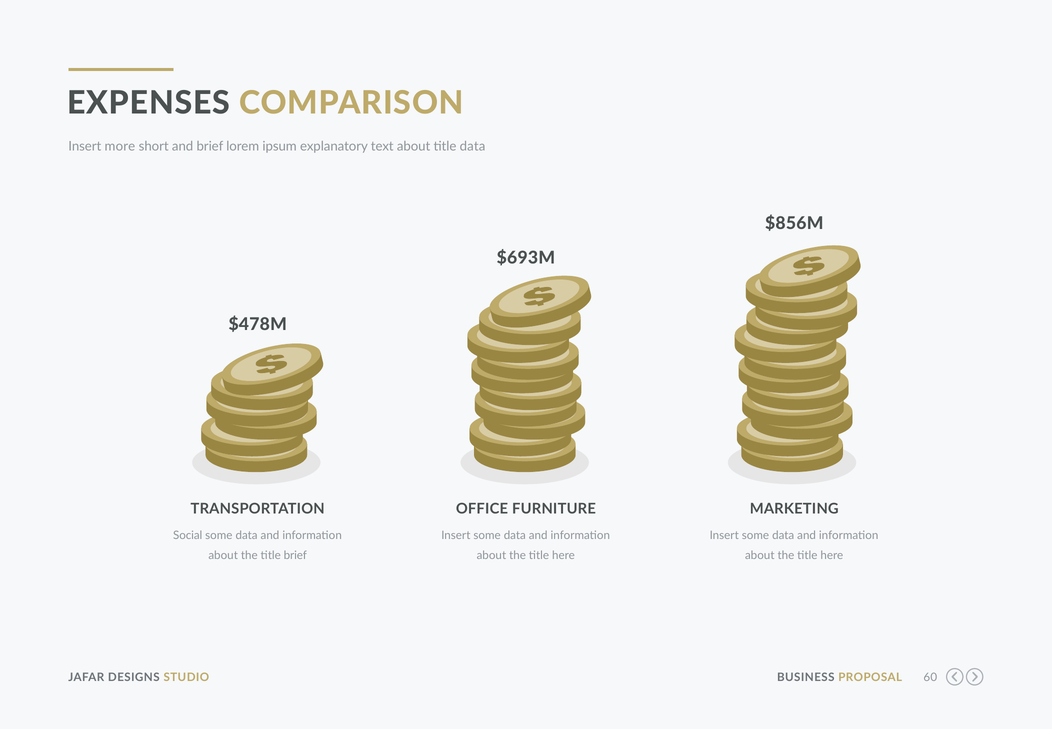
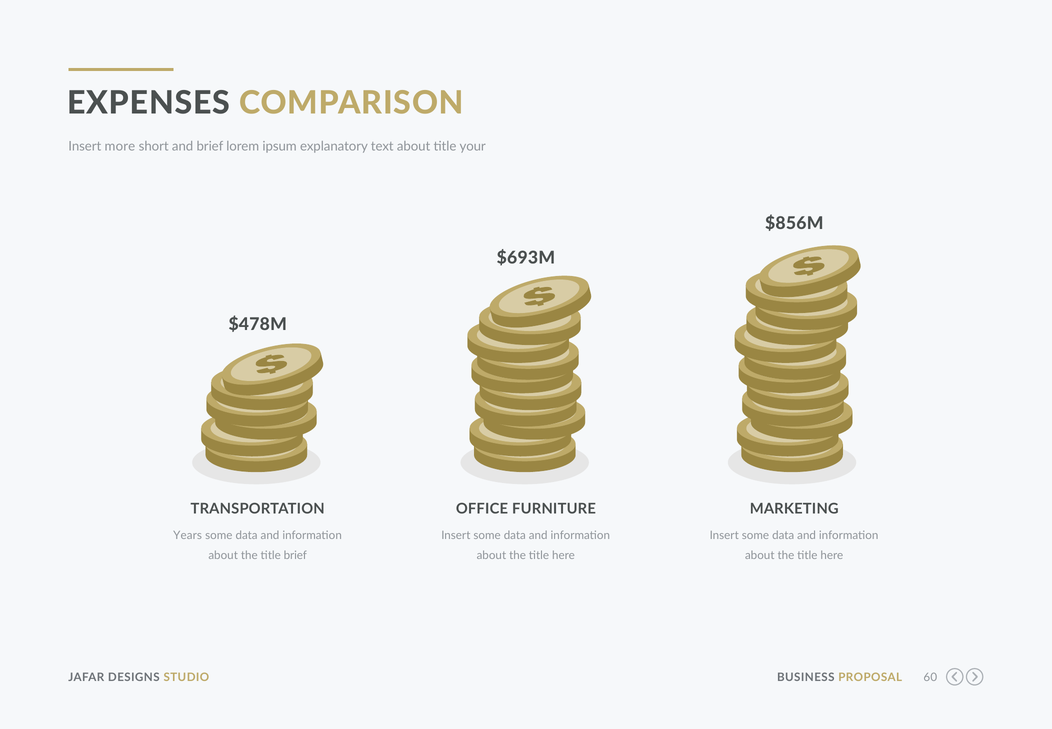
title data: data -> your (473, 146)
Social: Social -> Years (188, 535)
